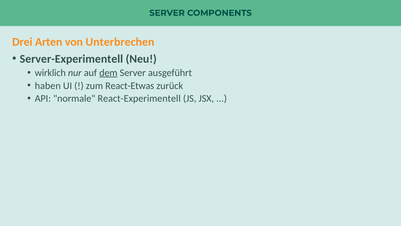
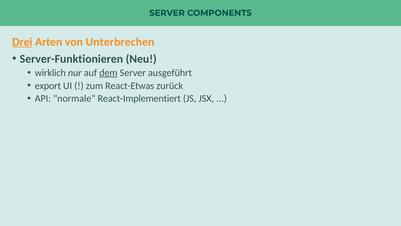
Drei underline: none -> present (22, 42)
Server-Experimentell: Server-Experimentell -> Server-Funktionieren (71, 59)
haben: haben -> export (48, 86)
React-Experimentell: React-Experimentell -> React-Implementiert (139, 98)
